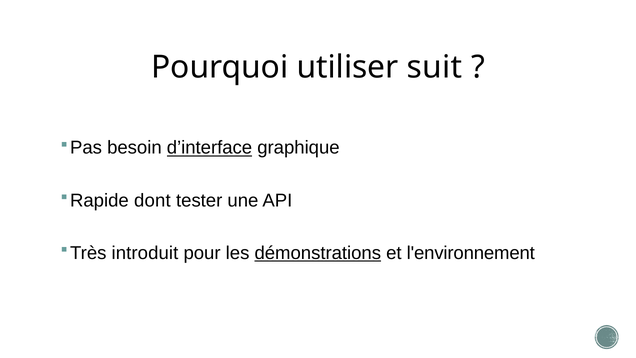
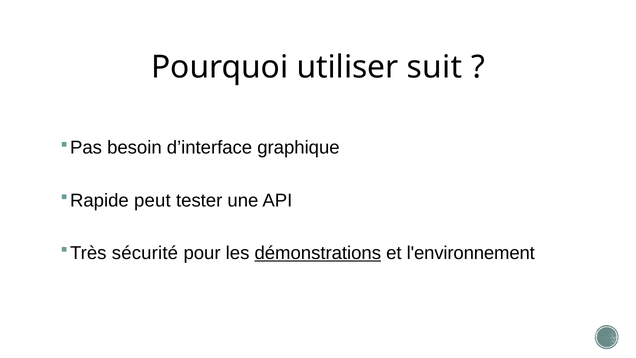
d’interface underline: present -> none (209, 148)
dont: dont -> peut (152, 200)
introduit: introduit -> sécurité (145, 253)
